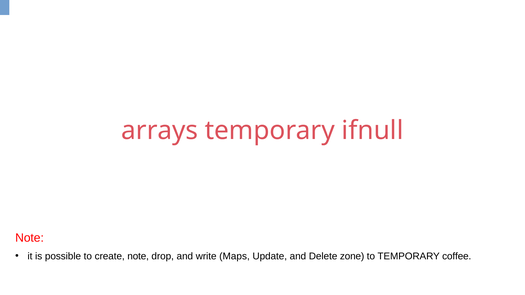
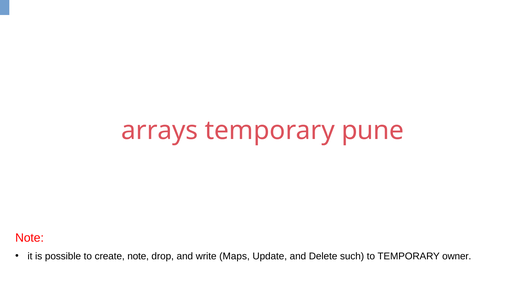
ifnull: ifnull -> pune (373, 131)
zone: zone -> such (352, 256)
coffee: coffee -> owner (457, 256)
